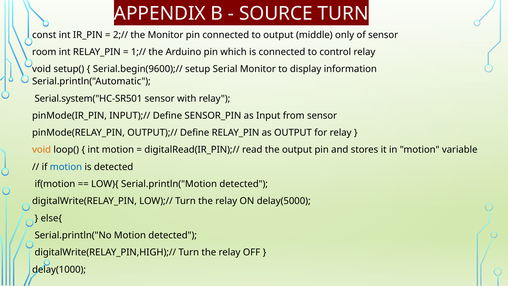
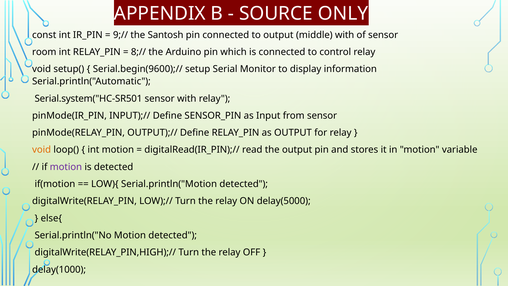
SOURCE TURN: TURN -> ONLY (343, 14)
2;//: 2;// -> 9;// (121, 35)
the Monitor: Monitor -> Santosh (166, 35)
middle only: only -> with (345, 35)
1;//: 1;// -> 8;// (138, 52)
motion colour: blue -> purple (66, 167)
